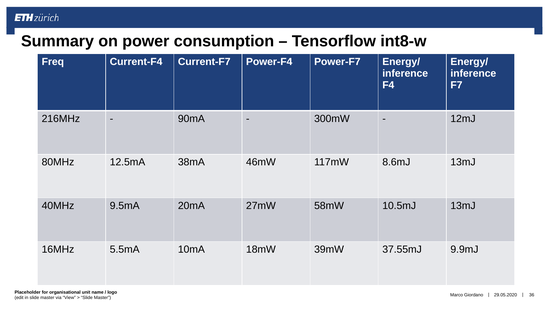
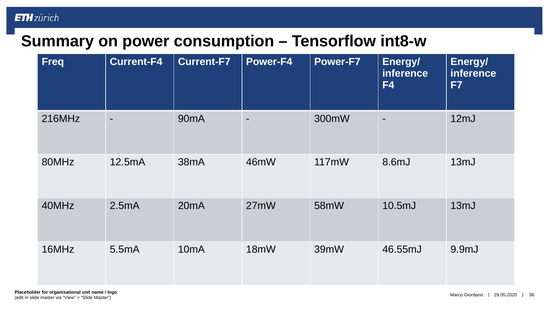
9.5mA: 9.5mA -> 2.5mA (125, 206)
37.55mJ: 37.55mJ -> 46.55mJ (402, 249)
